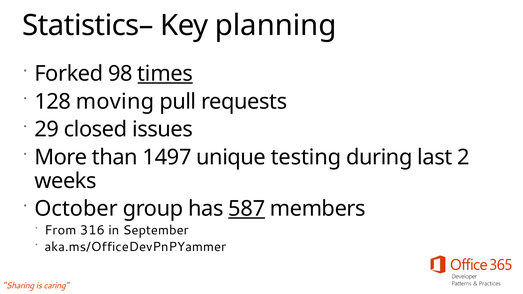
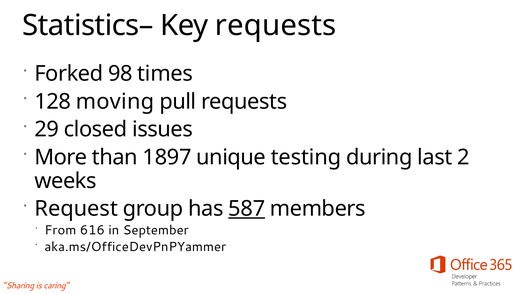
Key planning: planning -> requests (276, 26)
times underline: present -> none (165, 74)
1497: 1497 -> 1897 (167, 157)
October: October -> Request (76, 209)
316: 316 -> 616 (92, 230)
